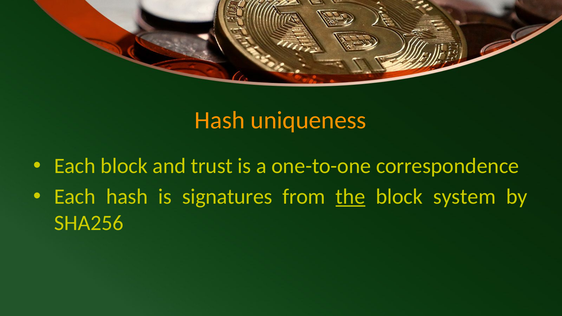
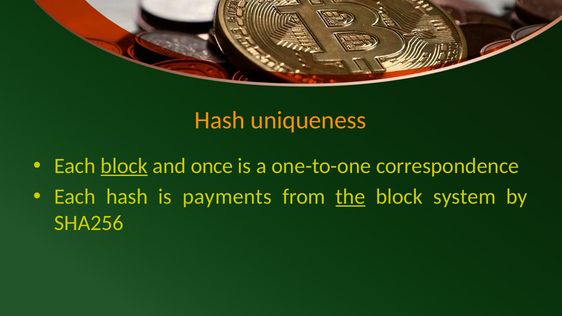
block underline: none -> present (124, 166)
trust: trust -> once (212, 166)
signatures: signatures -> payments (227, 197)
